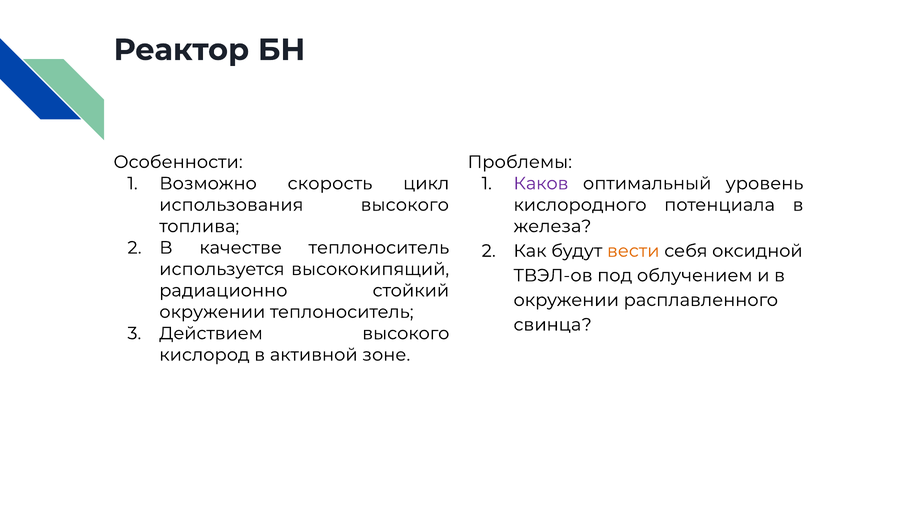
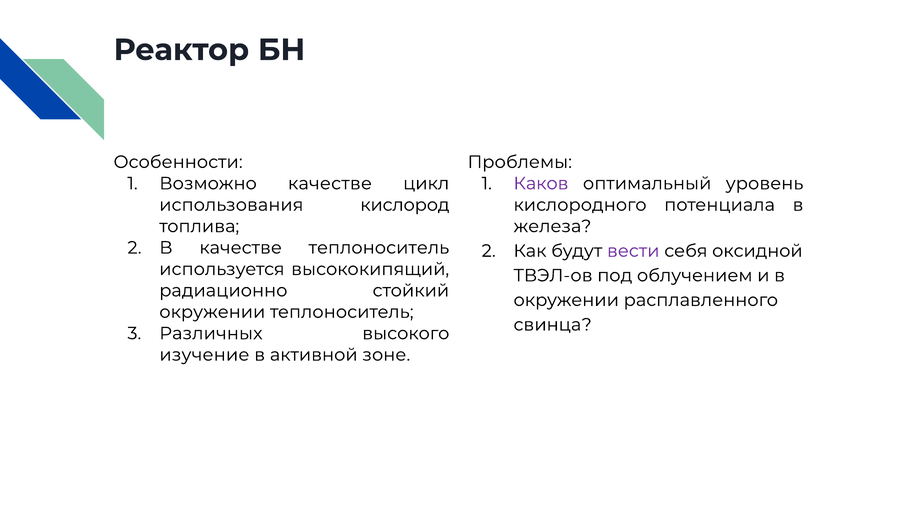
Возможно скорость: скорость -> качестве (330, 183)
использования высокого: высокого -> кислород (405, 205)
вести colour: orange -> purple (633, 251)
Действием: Действием -> Различных (211, 333)
кислород: кислород -> изучение (204, 355)
